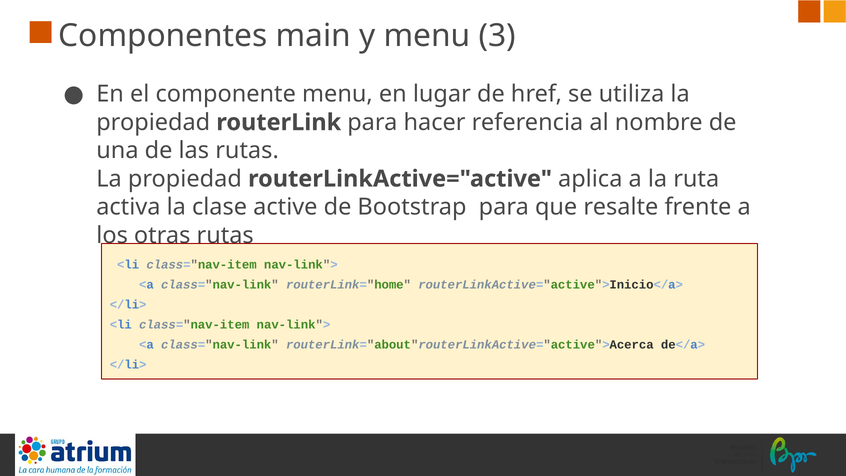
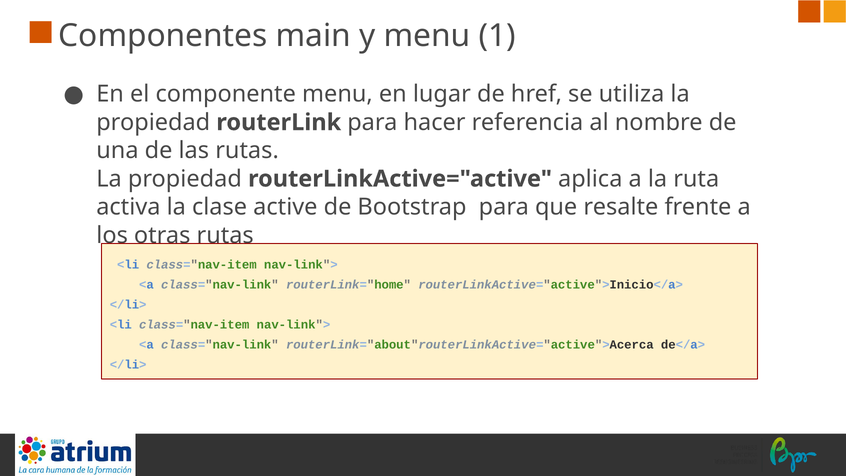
3: 3 -> 1 (497, 36)
